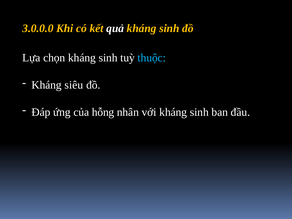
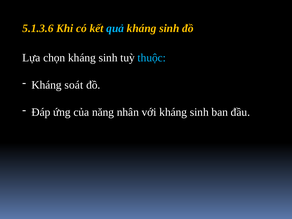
3.0.0.0: 3.0.0.0 -> 5.1.3.6 (38, 28)
quả colour: white -> light blue (115, 28)
siêu: siêu -> soát (74, 85)
hỗng: hỗng -> năng (103, 112)
